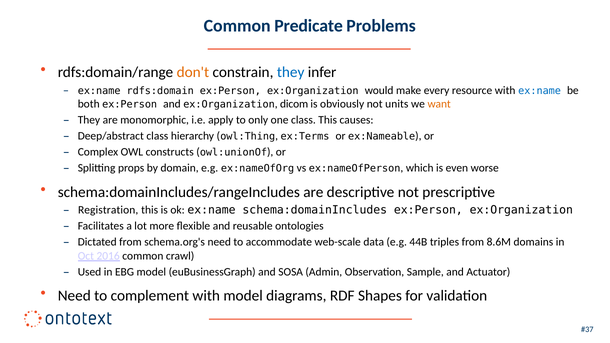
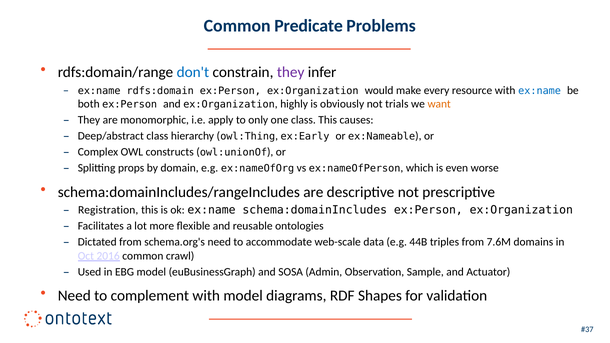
don't colour: orange -> blue (193, 72)
they colour: blue -> purple (291, 72)
dicom: dicom -> highly (294, 104)
units: units -> trials (397, 104)
ex:Terms: ex:Terms -> ex:Early (305, 137)
8.6M: 8.6M -> 7.6M (499, 242)
